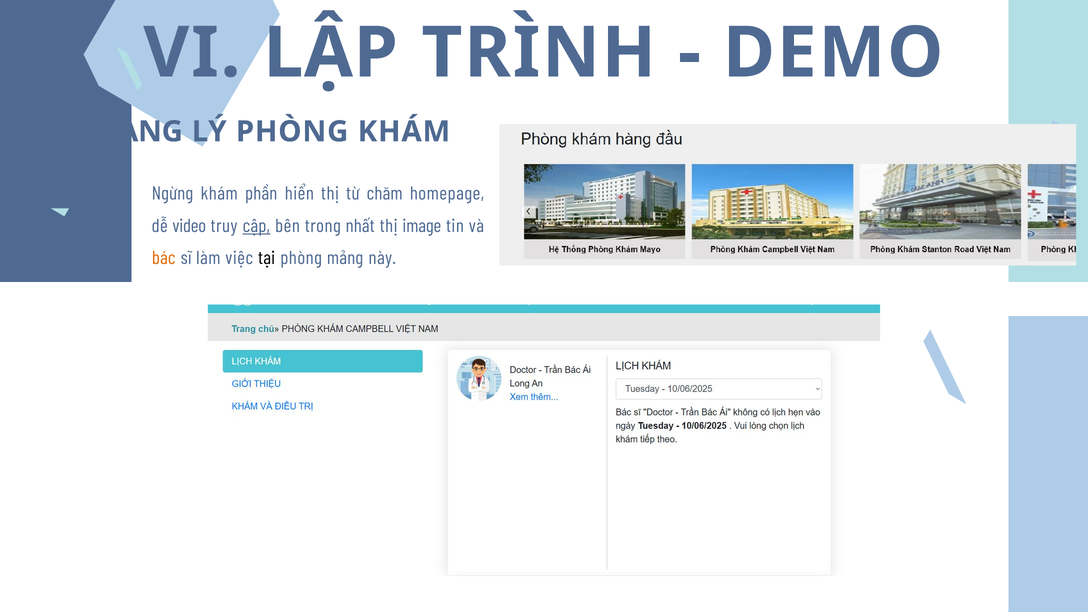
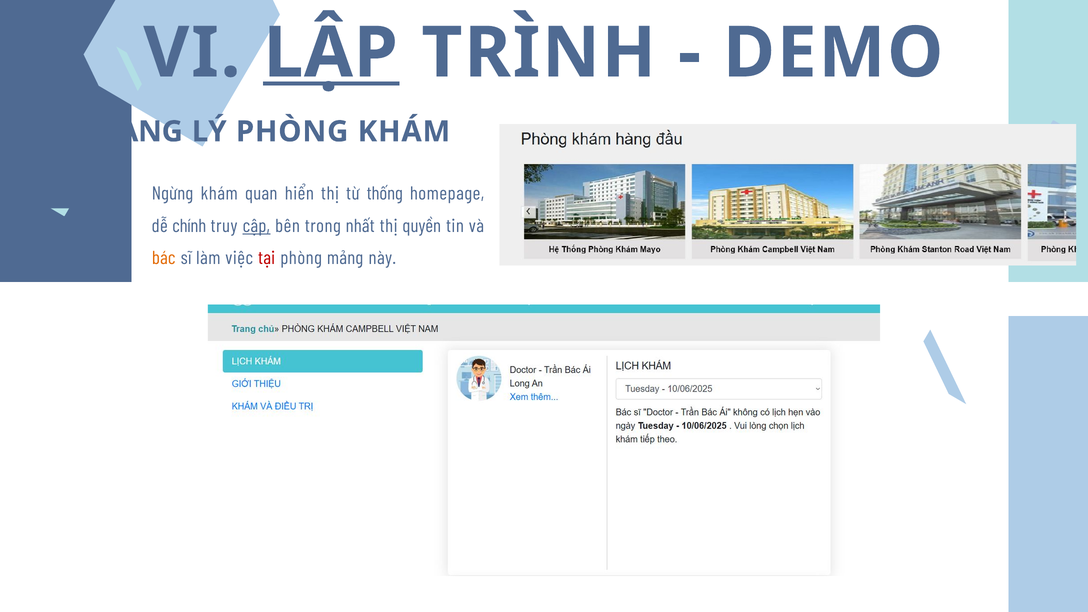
LẬP underline: none -> present (331, 53)
phần: phần -> quan (261, 194)
chăm: chăm -> thống (385, 194)
video: video -> chính (189, 226)
image: image -> quyền (422, 226)
tại colour: black -> red (267, 258)
